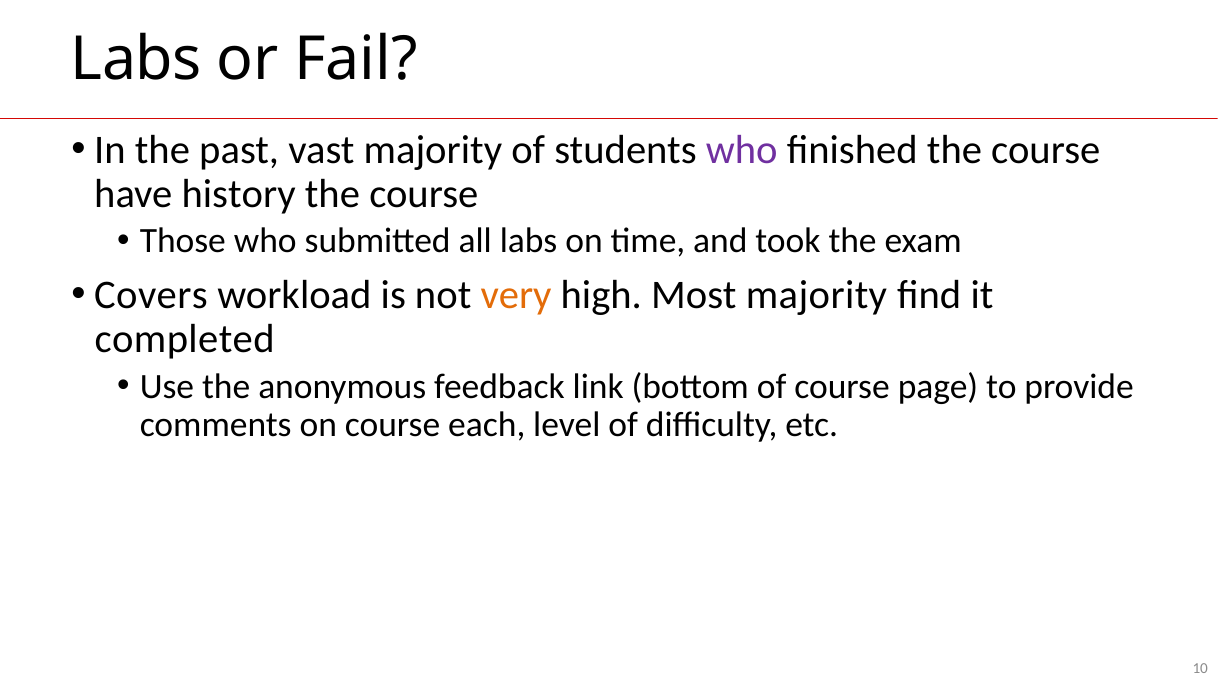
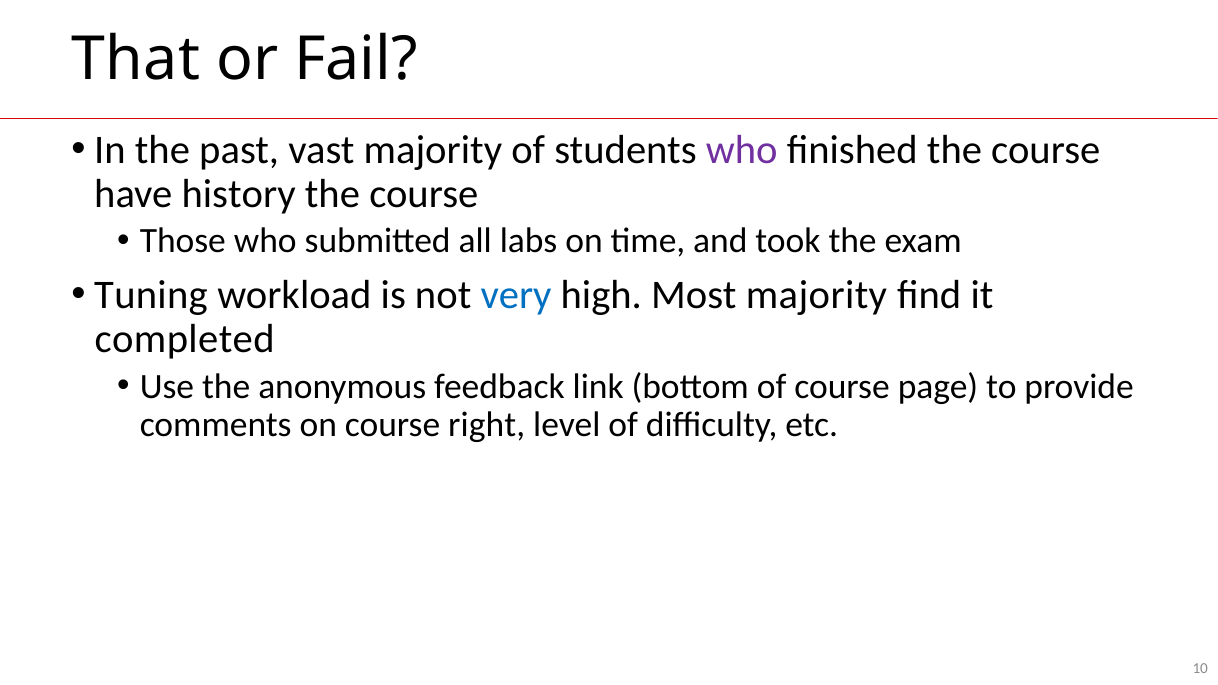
Labs: Labs -> That (136, 59)
Covers: Covers -> Tuning (151, 295)
very colour: orange -> blue (516, 295)
each: each -> right (487, 425)
